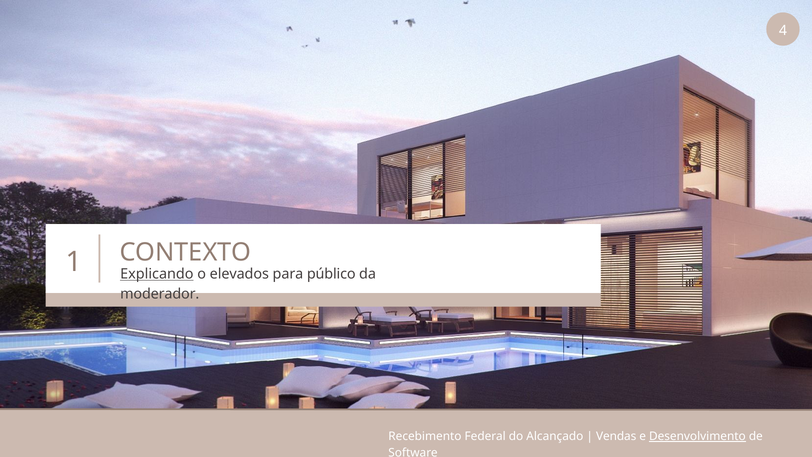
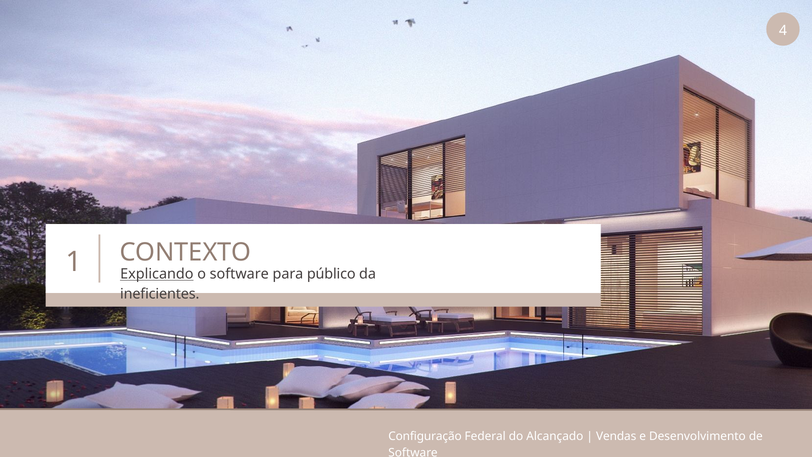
o elevados: elevados -> software (239, 274)
moderador: moderador -> ineficientes (160, 294)
Recebimento: Recebimento -> Configuração (425, 436)
Desenvolvimento underline: present -> none (697, 436)
